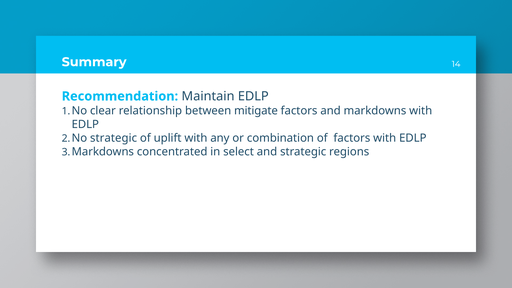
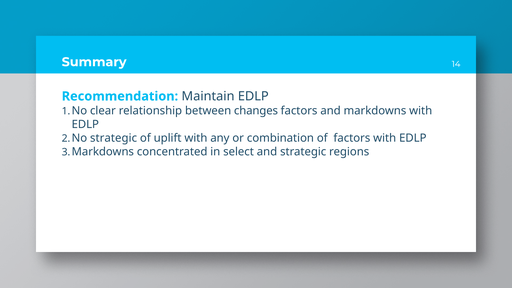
mitigate: mitigate -> changes (256, 111)
